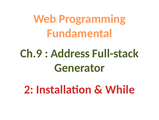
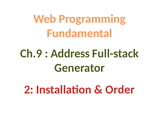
While: While -> Order (120, 89)
